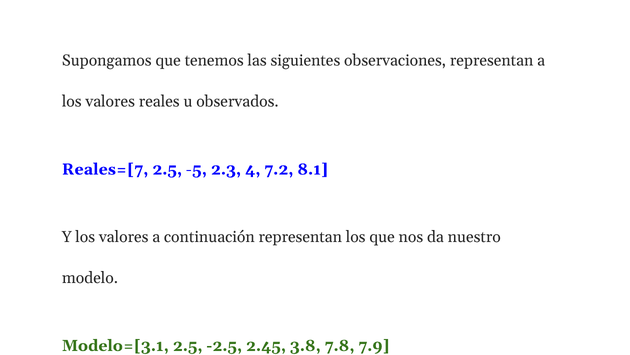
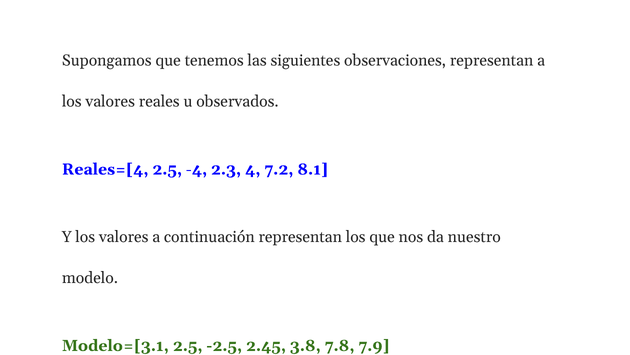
Reales=[7: Reales=[7 -> Reales=[4 (105, 169)
-5: -5 -> -4 (197, 169)
